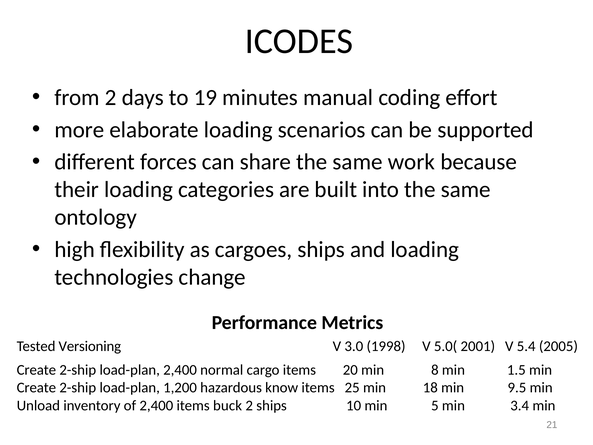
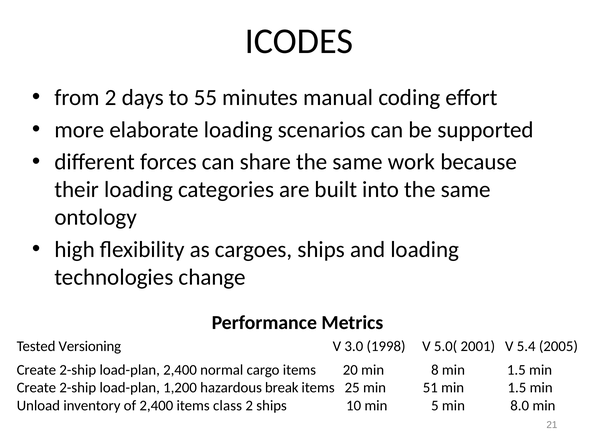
19: 19 -> 55 (205, 97)
know: know -> break (282, 387)
18: 18 -> 51 (430, 387)
9.5: 9.5 -> 1.5 (517, 387)
buck: buck -> class (228, 405)
3.4: 3.4 -> 8.0 (520, 405)
